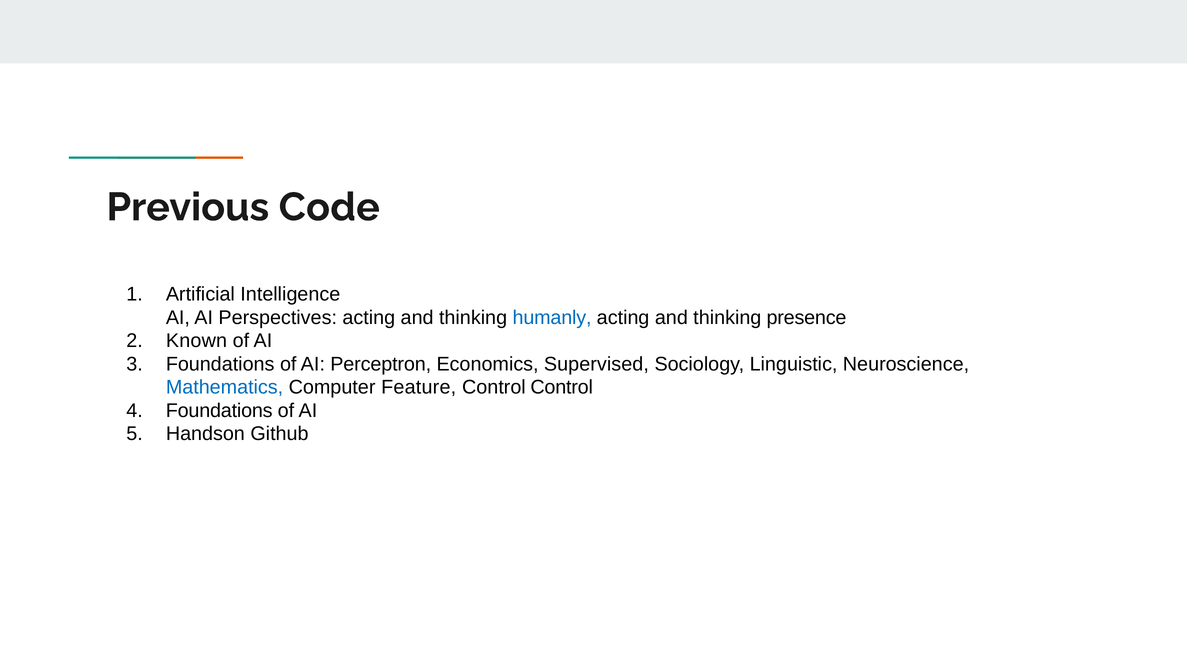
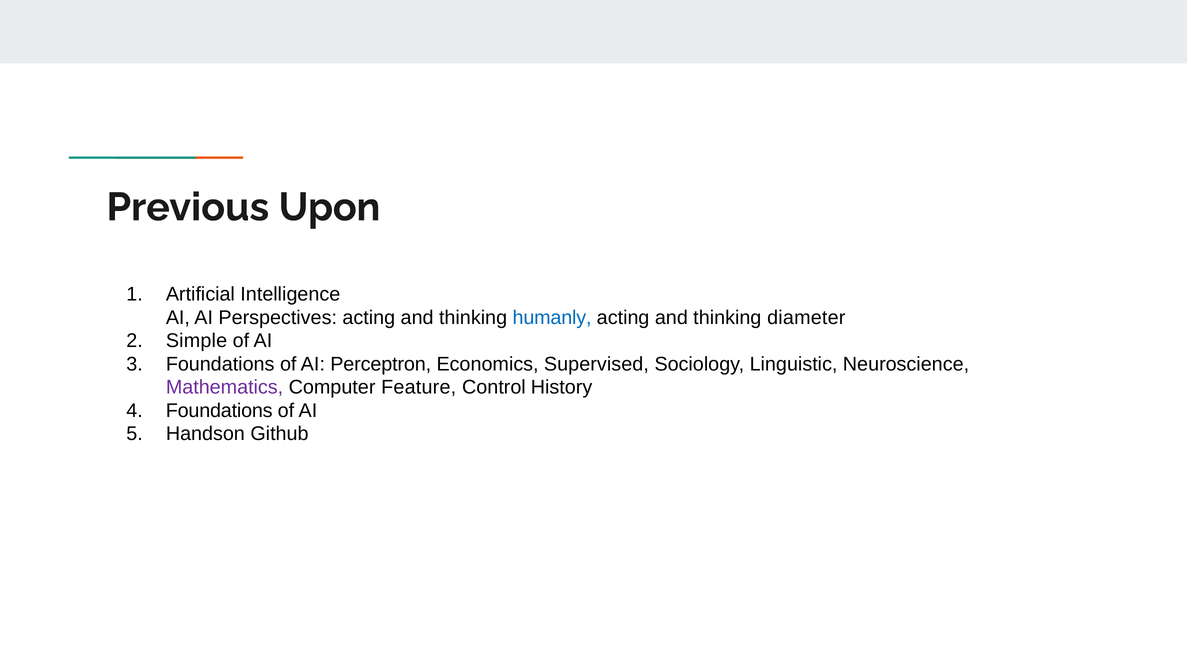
Code: Code -> Upon (330, 207)
presence: presence -> diameter (806, 318)
Known: Known -> Simple (197, 341)
Mathematics colour: blue -> purple (225, 387)
Control Control: Control -> History (562, 387)
